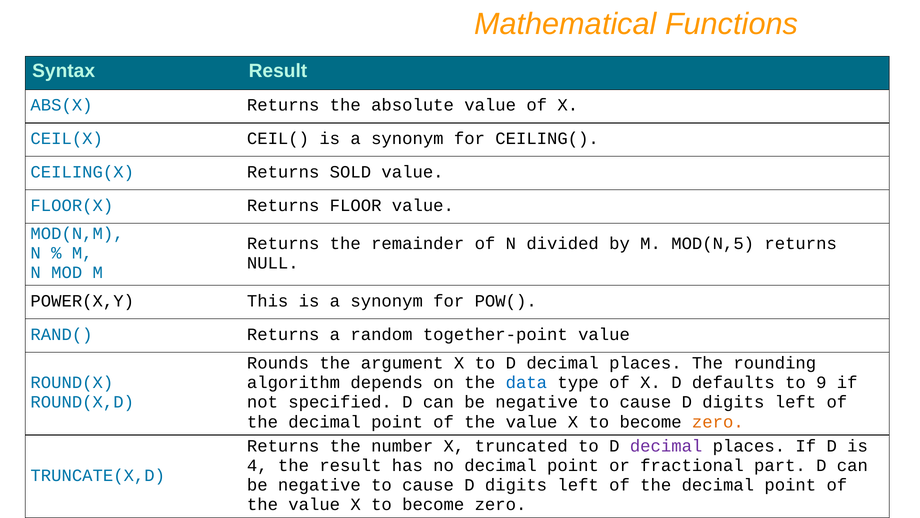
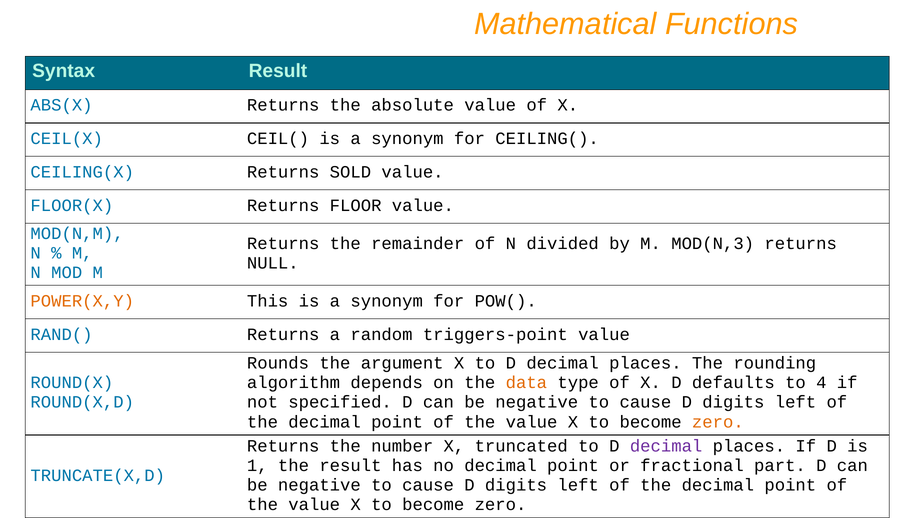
MOD(N,5: MOD(N,5 -> MOD(N,3 (713, 243)
POWER(X,Y colour: black -> orange (82, 301)
together-point: together-point -> triggers-point (495, 334)
data colour: blue -> orange (526, 382)
9: 9 -> 4 (821, 382)
4: 4 -> 1 (257, 465)
